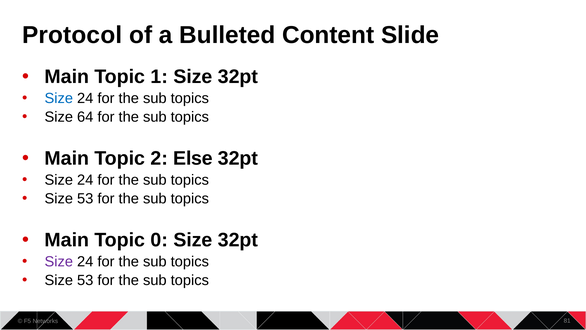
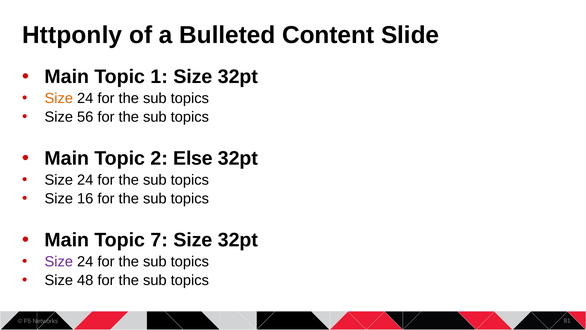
Protocol: Protocol -> Httponly (72, 35)
Size colour: blue -> orange (59, 98)
64: 64 -> 56 (85, 117)
53: 53 -> 16 (85, 199)
0: 0 -> 7 (159, 240)
53: 53 -> 48 (85, 280)
